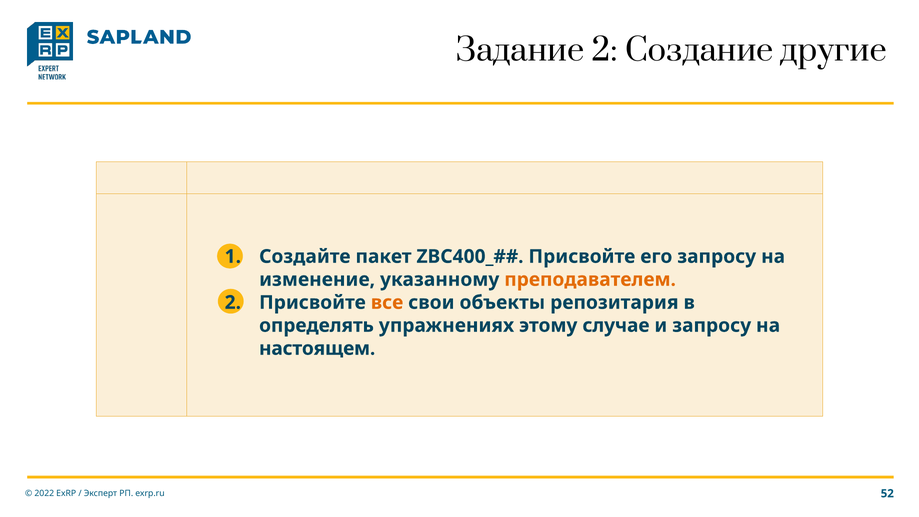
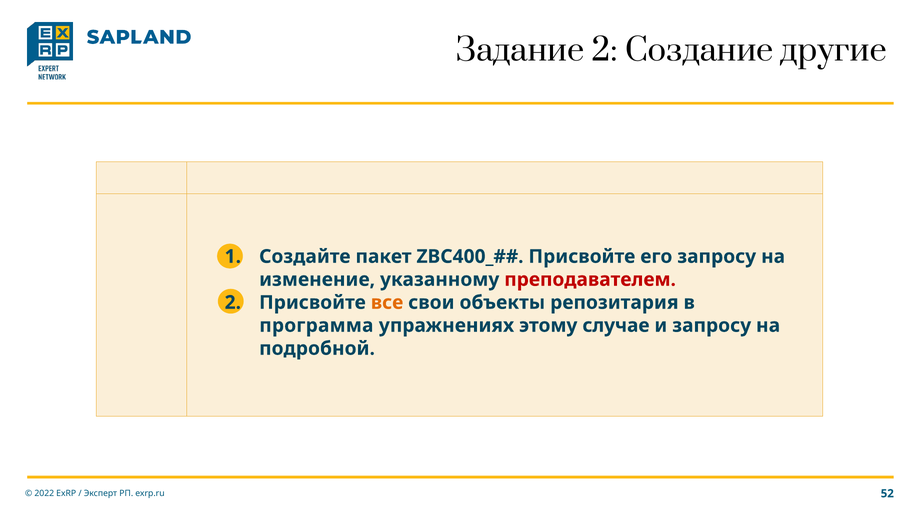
преподавателем colour: orange -> red (590, 279)
определять: определять -> программа (316, 325)
настоящем: настоящем -> подробной (317, 348)
